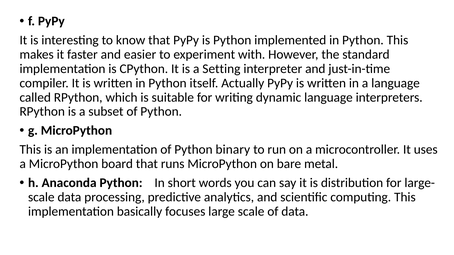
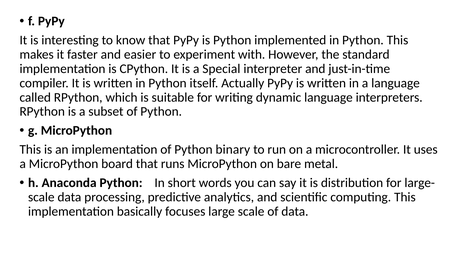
Setting: Setting -> Special (221, 69)
